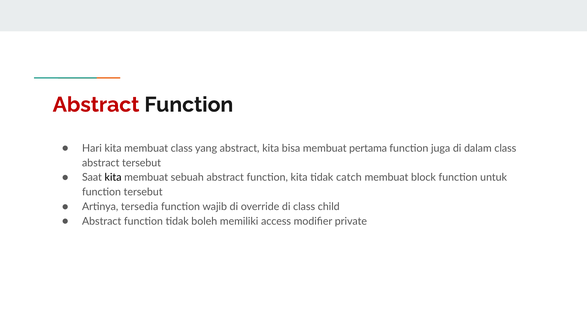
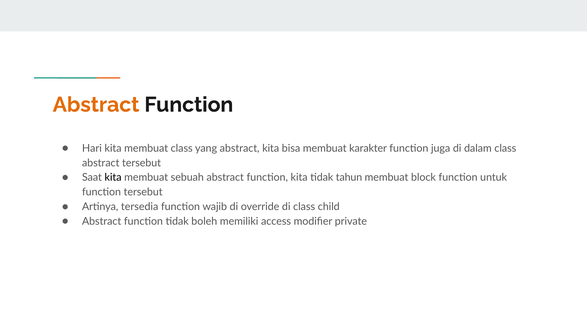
Abstract colour: red -> orange (96, 105)
pertama: pertama -> karakter (368, 148)
catch: catch -> tahun (349, 178)
